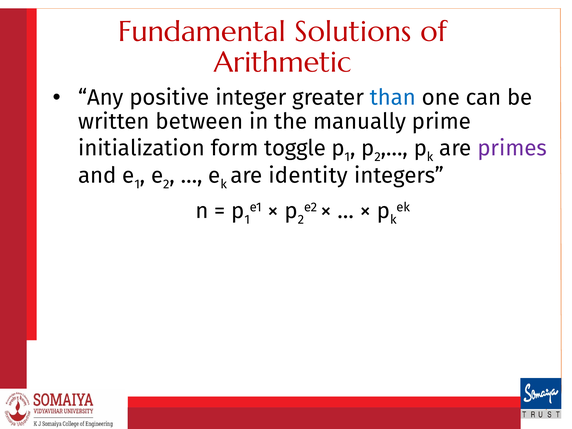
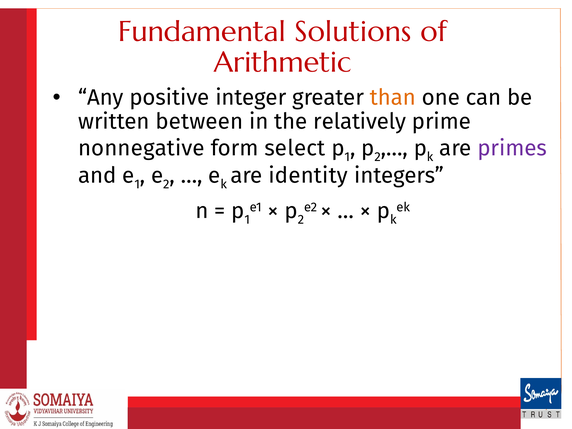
than colour: blue -> orange (393, 98)
manually: manually -> relatively (360, 122)
initialization: initialization -> nonnegative (141, 148)
toggle: toggle -> select (295, 148)
